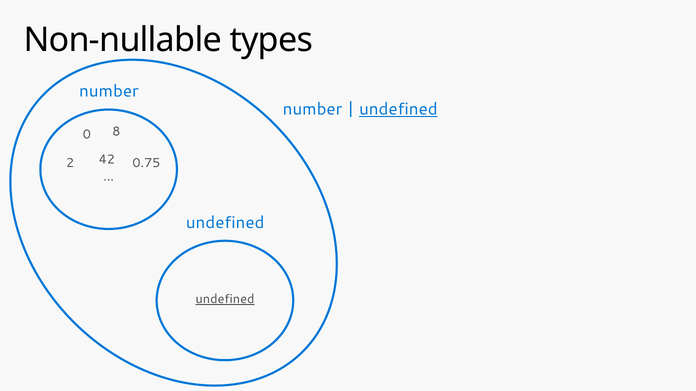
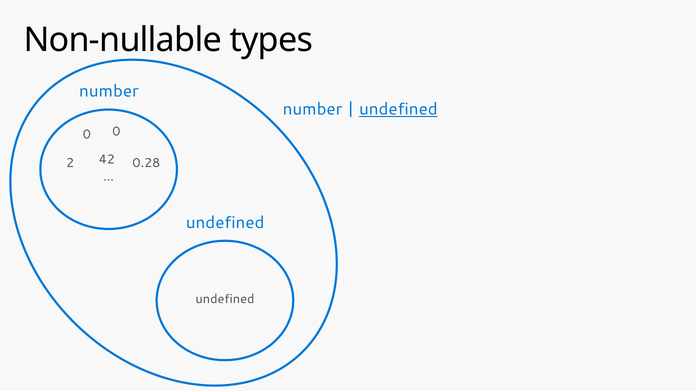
0 8: 8 -> 0 (116, 132)
0.75: 0.75 -> 0.28 (146, 163)
undefined underline: present -> none (225, 299)
